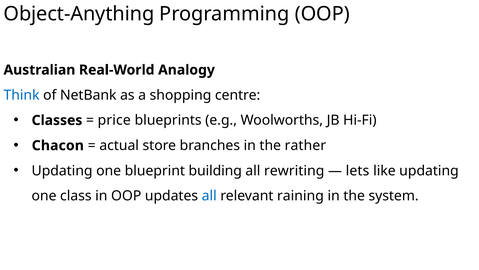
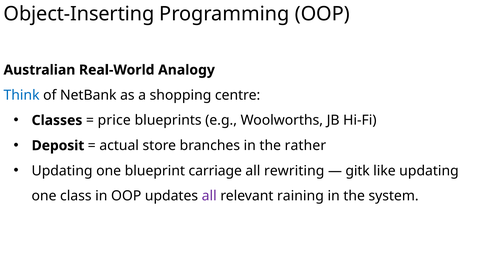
Object-Anything: Object-Anything -> Object-Inserting (79, 14)
Chacon: Chacon -> Deposit (58, 145)
building: building -> carriage (215, 170)
lets: lets -> gitk (358, 170)
all colour: blue -> purple (209, 196)
